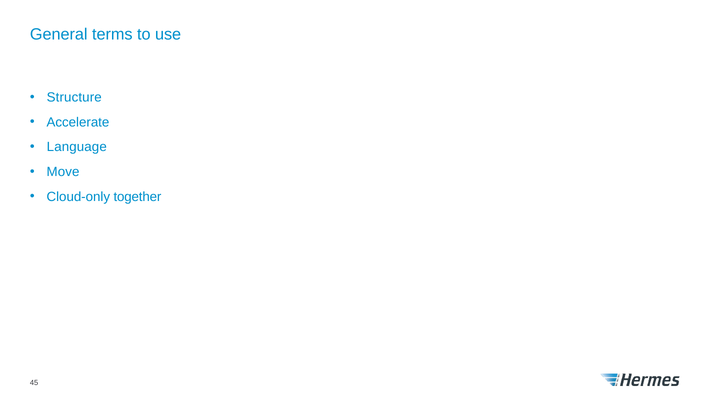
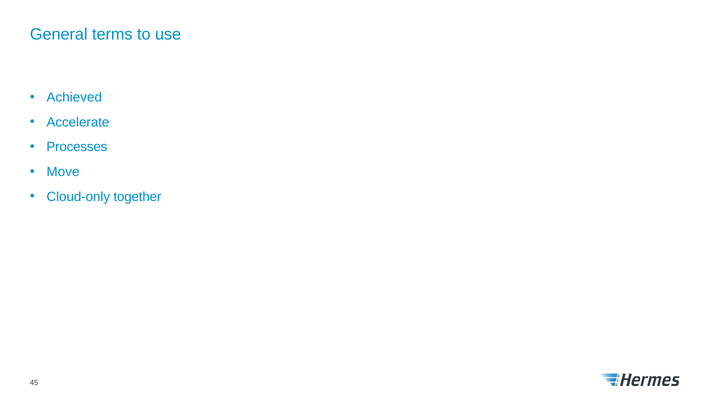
Structure: Structure -> Achieved (74, 97)
Language: Language -> Processes (77, 147)
